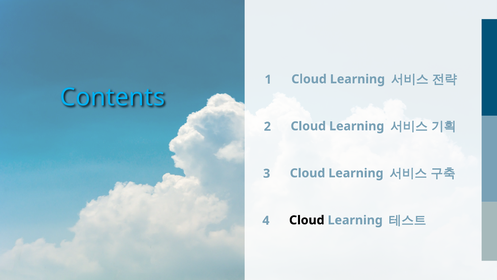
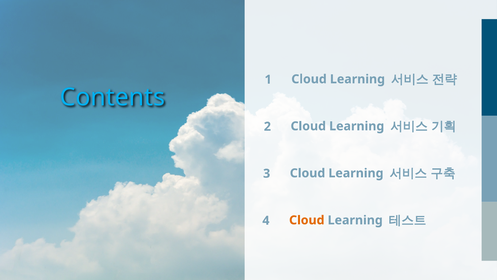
Cloud colour: black -> orange (307, 220)
